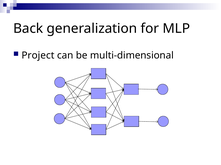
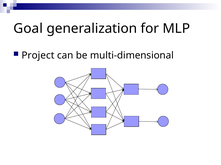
Back: Back -> Goal (28, 29)
